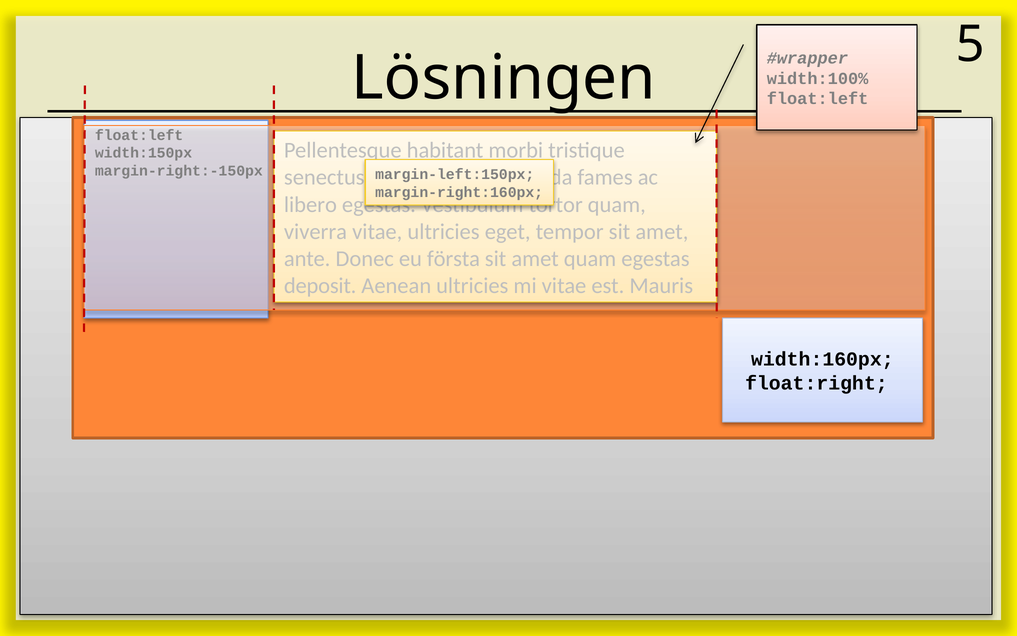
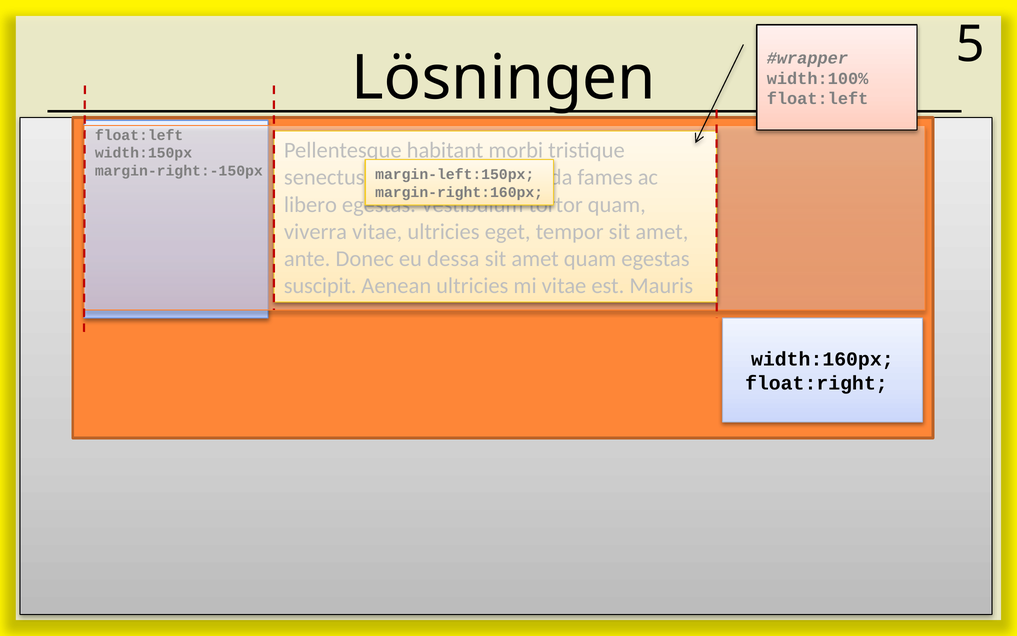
första: första -> dessa (453, 259)
deposit: deposit -> suscipit (320, 286)
